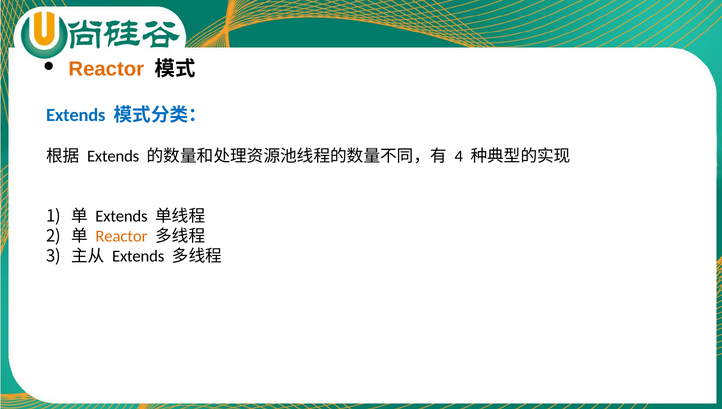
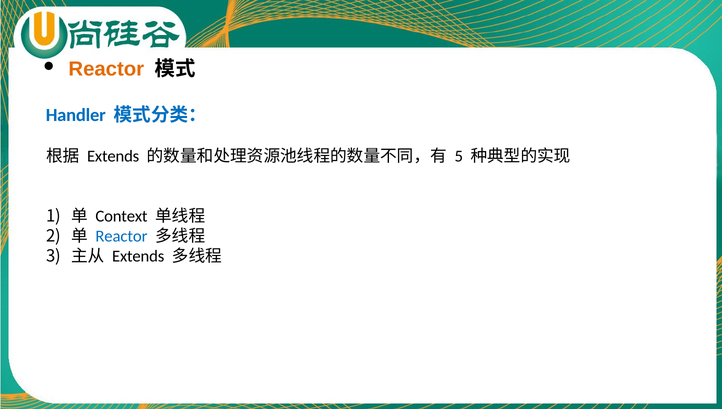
Extends: Extends -> Handler (76, 115)
4: 4 -> 5 (459, 156)
Extends: Extends -> Context (121, 216)
Reactor colour: orange -> blue (121, 236)
